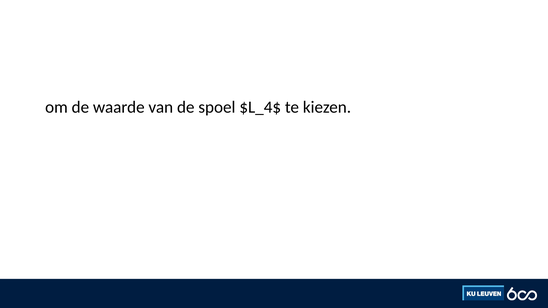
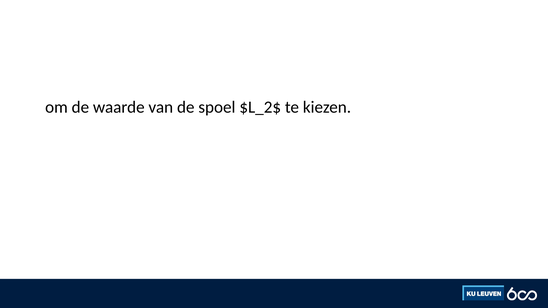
$L_4$: $L_4$ -> $L_2$ (260, 107)
